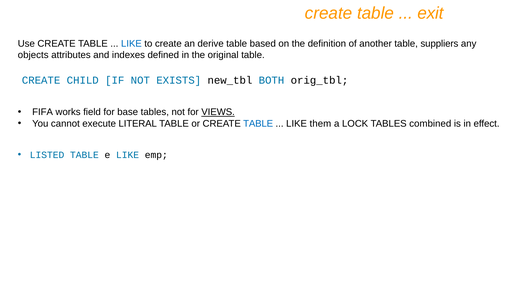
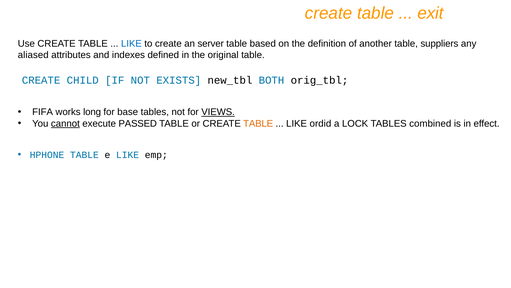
derive: derive -> server (211, 43)
objects: objects -> aliased (33, 55)
field: field -> long (92, 112)
cannot underline: none -> present (65, 123)
LITERAL: LITERAL -> PASSED (138, 123)
TABLE colour: blue -> orange (258, 123)
them: them -> ordid (320, 123)
LISTED: LISTED -> HPHONE (47, 155)
